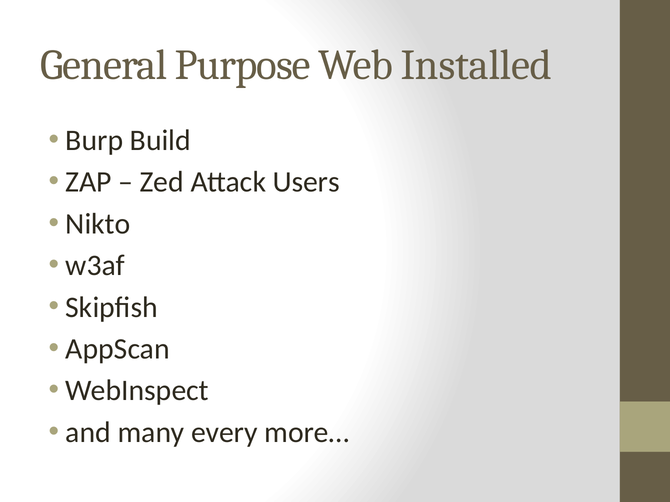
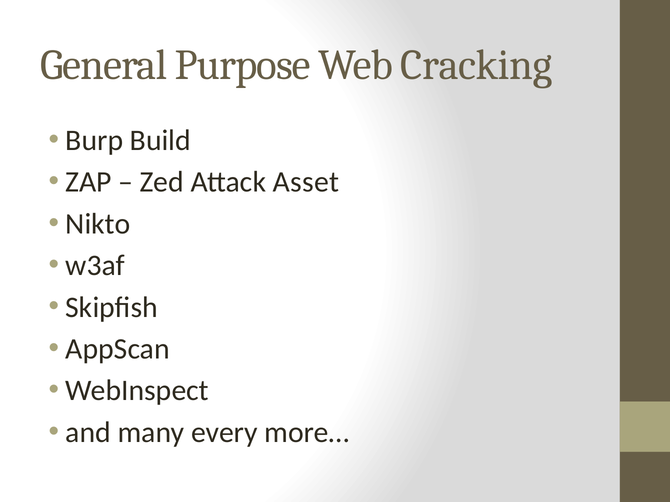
Installed: Installed -> Cracking (476, 65)
Users: Users -> Asset (306, 182)
